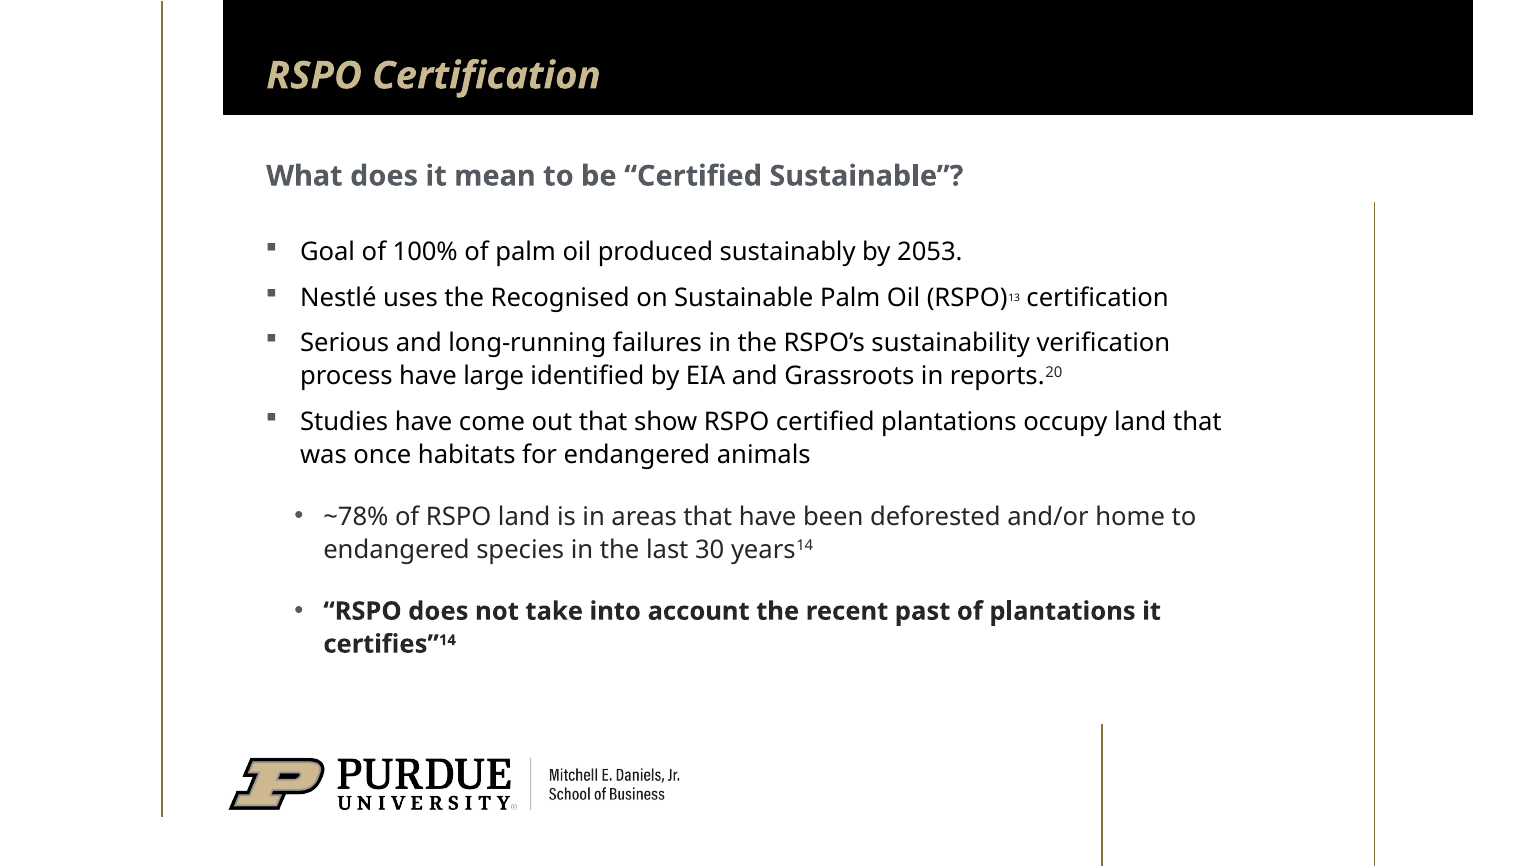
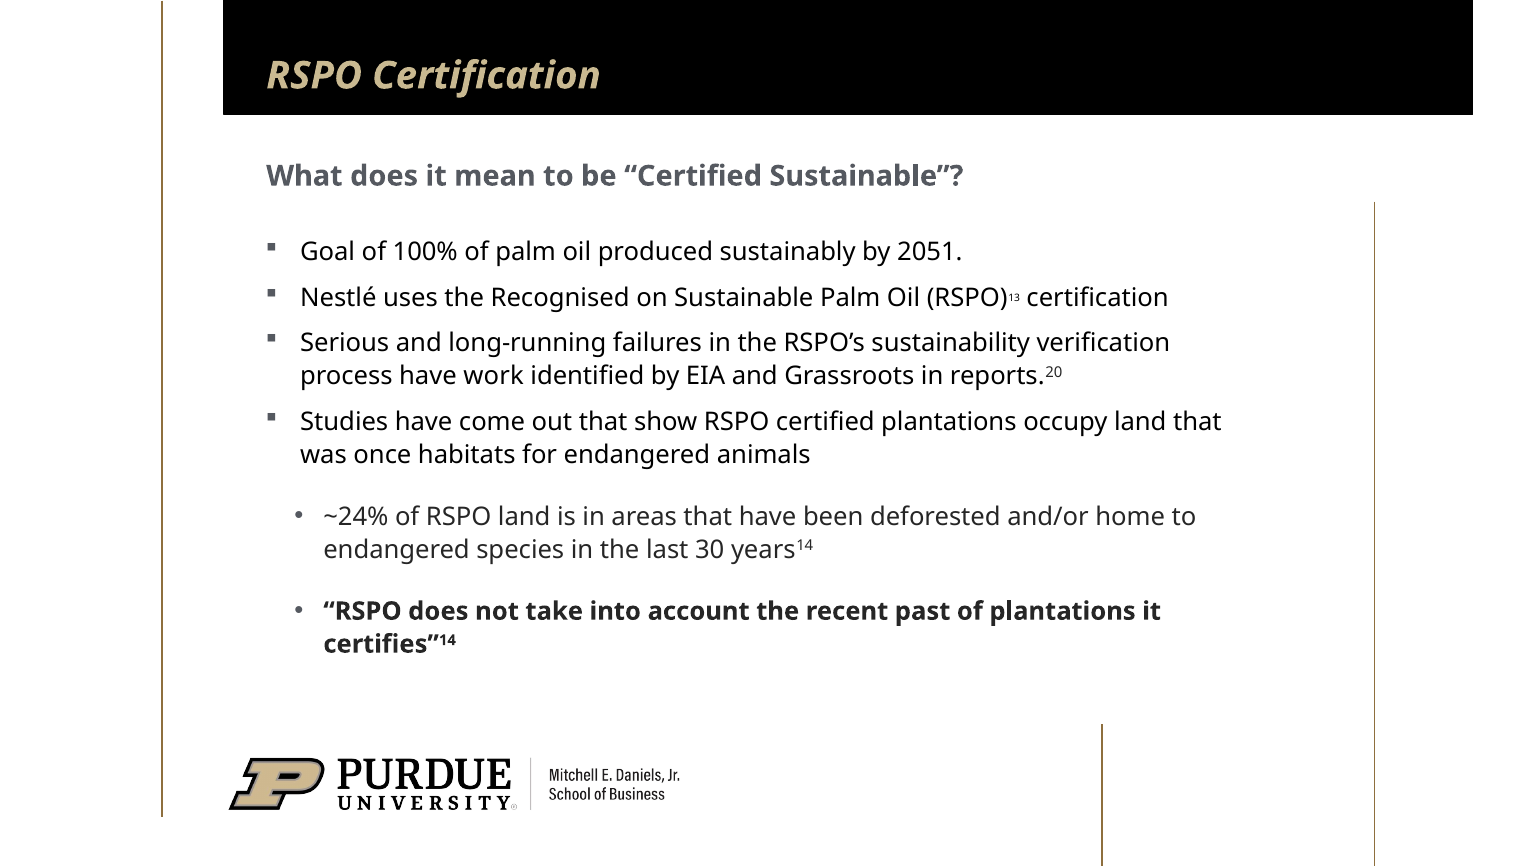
2053: 2053 -> 2051 (930, 252)
large: large -> work (494, 377)
~78%: ~78% -> ~24% (356, 517)
